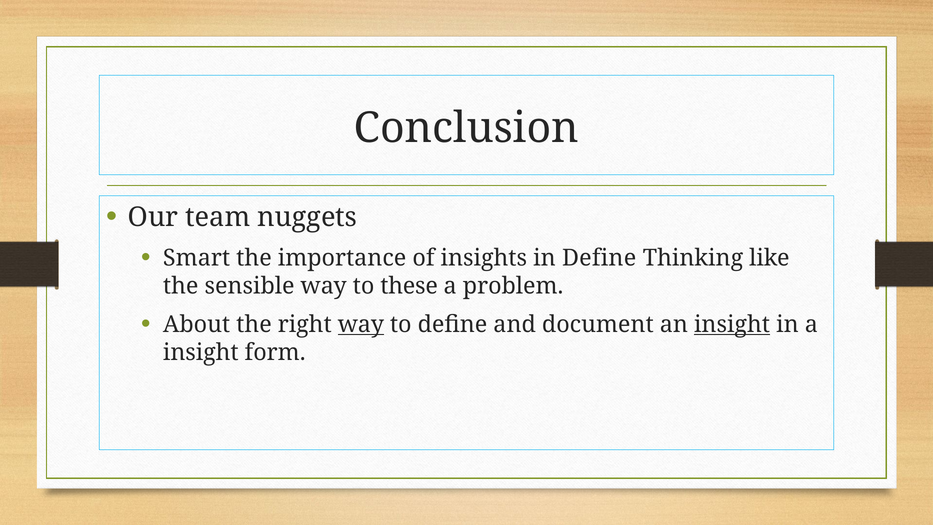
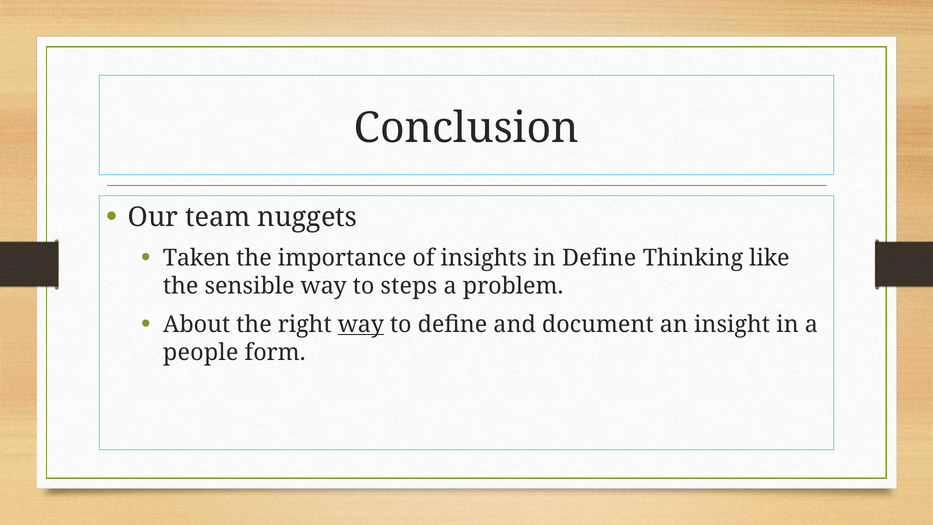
Smart: Smart -> Taken (197, 258)
these: these -> steps (409, 286)
insight underline: present -> none (732, 324)
insight: insight -> people (201, 352)
